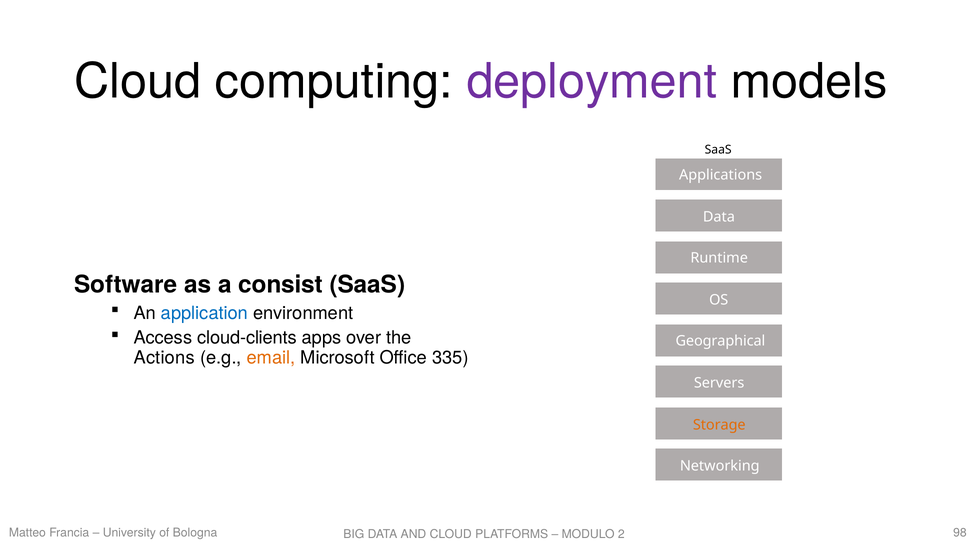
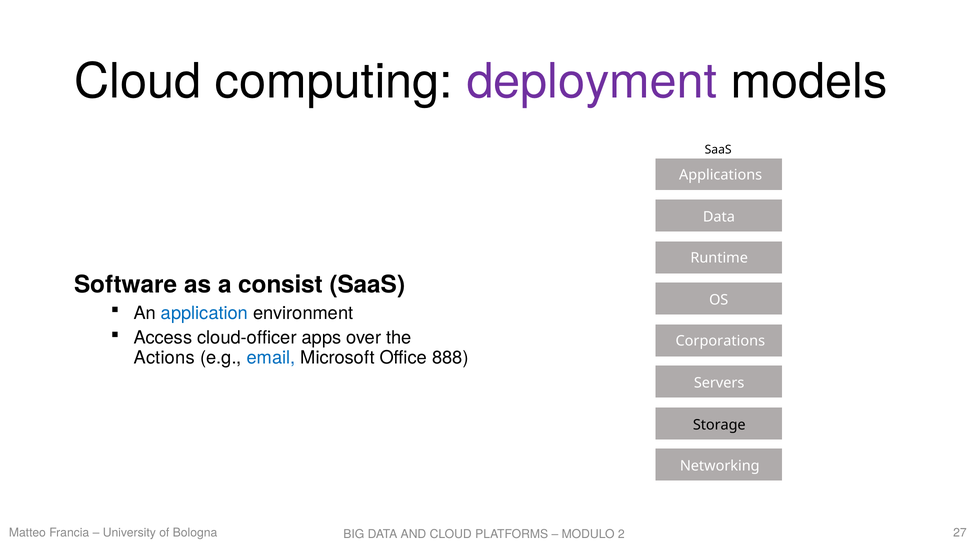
cloud-clients: cloud-clients -> cloud-officer (247, 338)
Geographical: Geographical -> Corporations (720, 341)
email colour: orange -> blue (271, 357)
335: 335 -> 888 (450, 357)
Storage colour: orange -> black (719, 425)
98: 98 -> 27 (960, 533)
